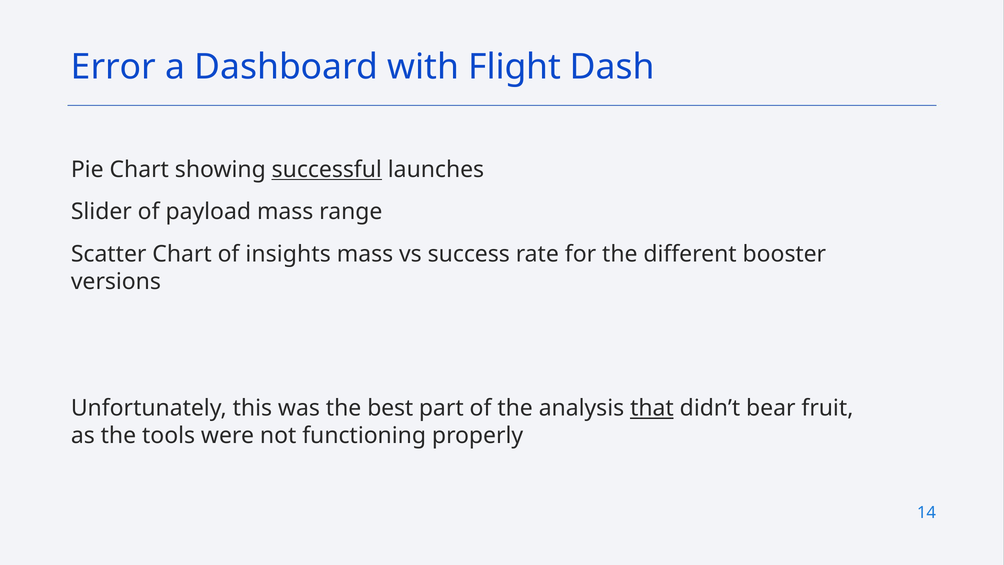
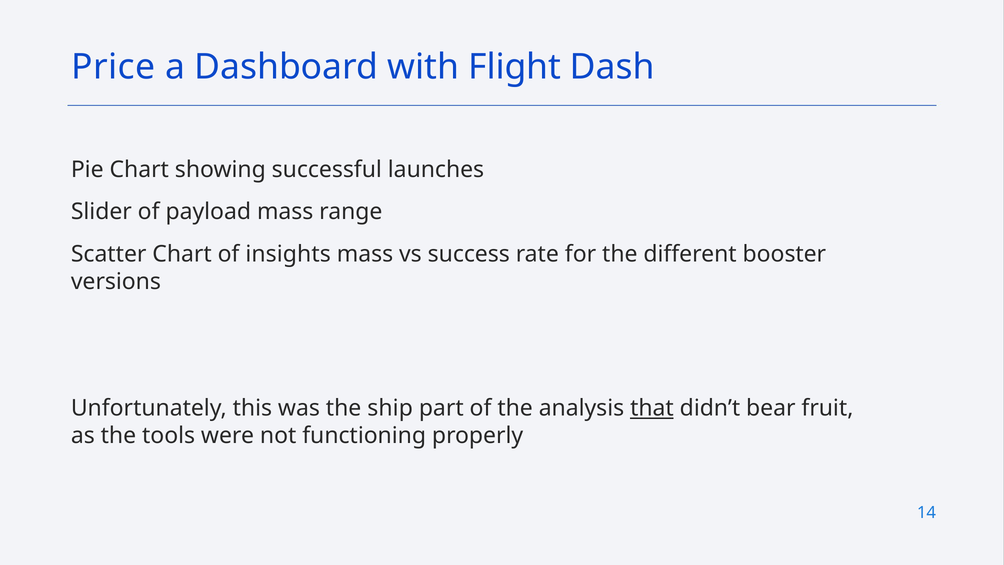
Error: Error -> Price (113, 67)
successful underline: present -> none (327, 169)
best: best -> ship (390, 408)
